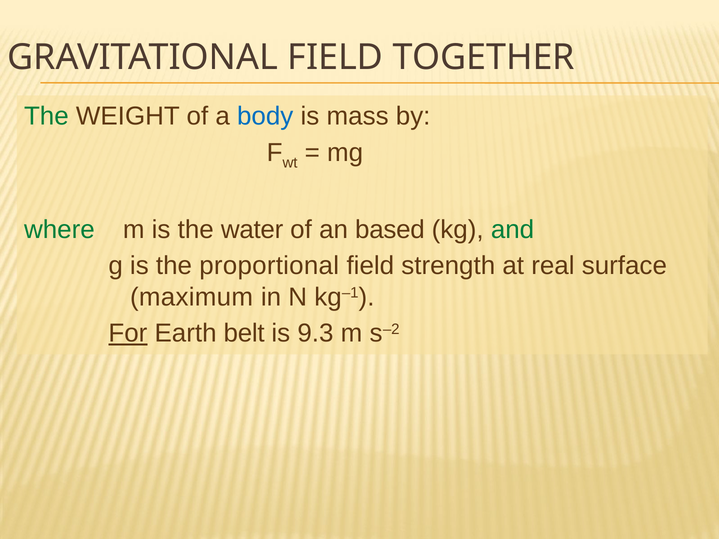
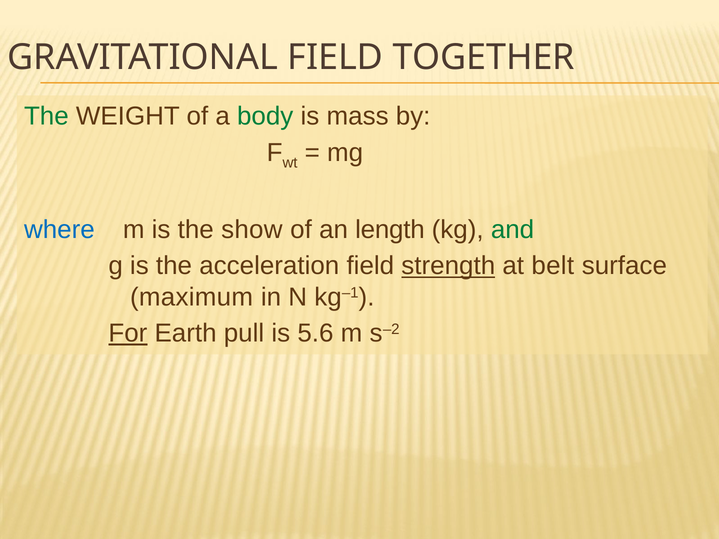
body colour: blue -> green (265, 116)
where colour: green -> blue (59, 230)
water: water -> show (252, 230)
based: based -> length (390, 230)
proportional: proportional -> acceleration (269, 266)
strength underline: none -> present (448, 266)
real: real -> belt (553, 266)
belt: belt -> pull (244, 333)
9.3: 9.3 -> 5.6 (315, 333)
